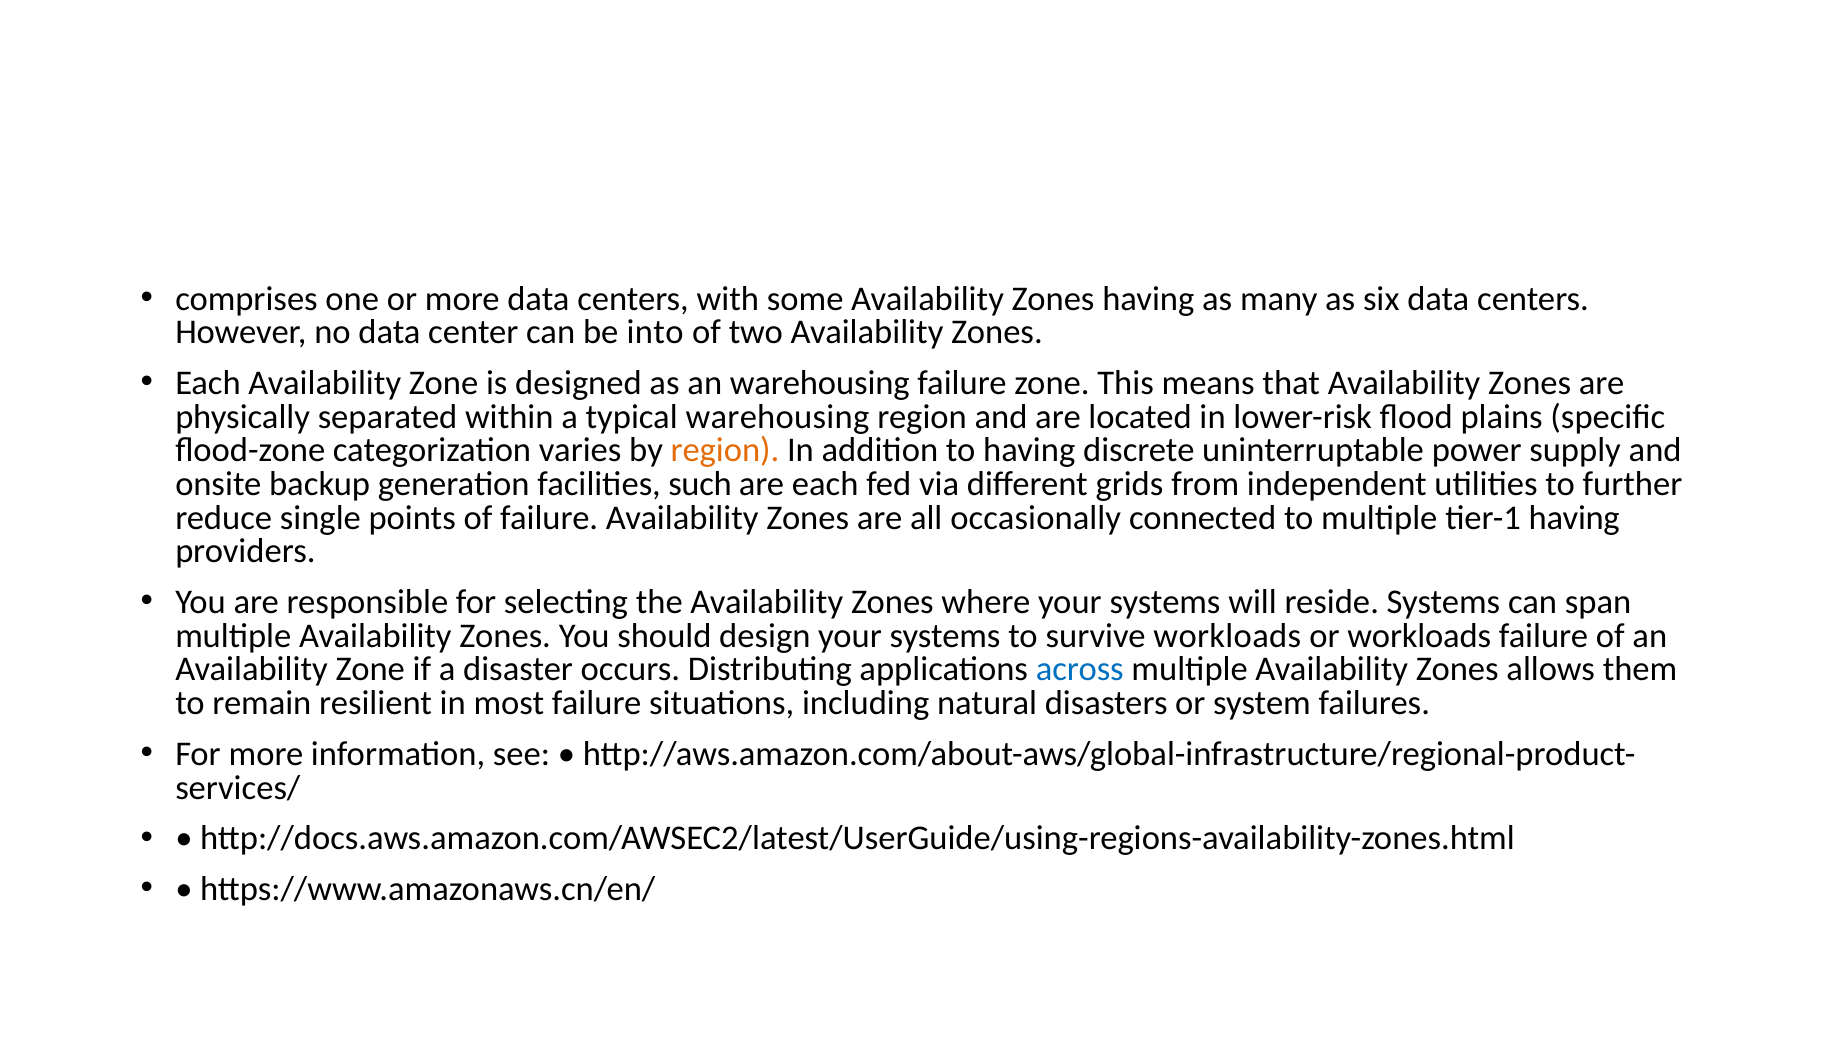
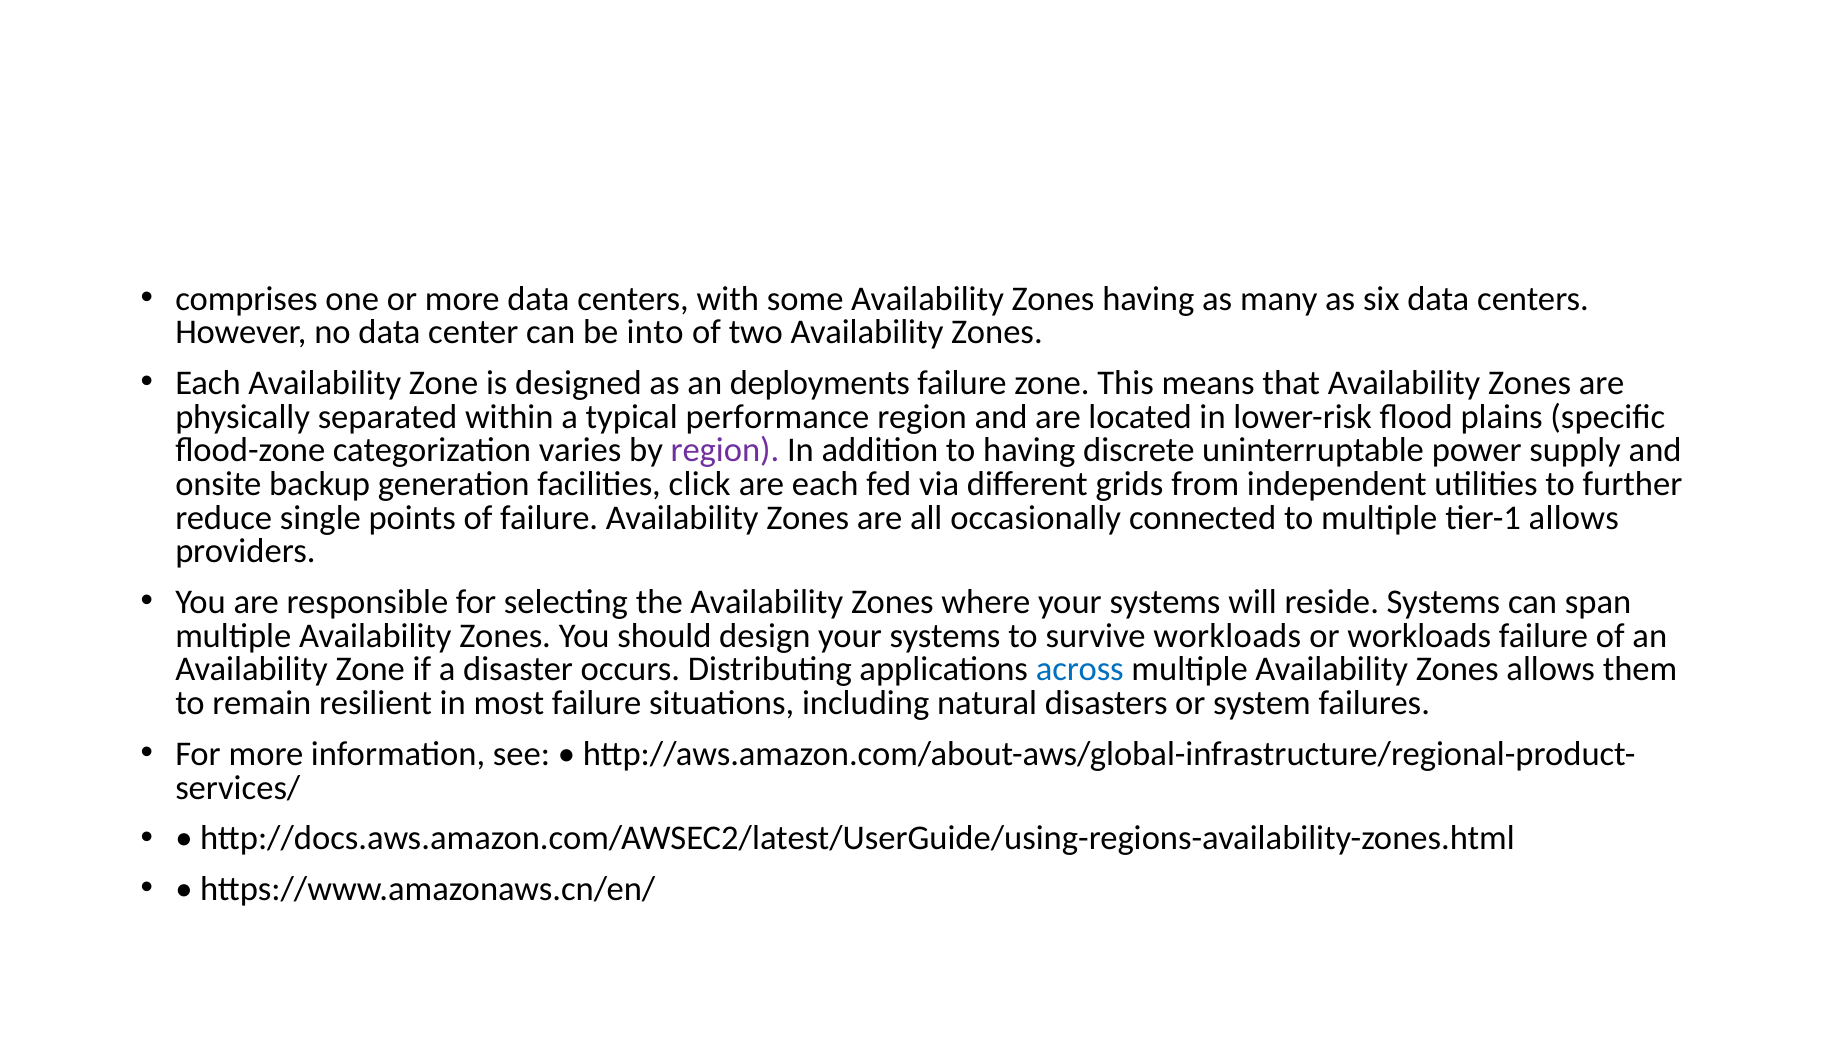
an warehousing: warehousing -> deployments (820, 383)
typical warehousing: warehousing -> performance (778, 417)
region colour: orange -> purple (725, 450)
such: such -> click (700, 484)
tier-1 having: having -> allows (1574, 518)
